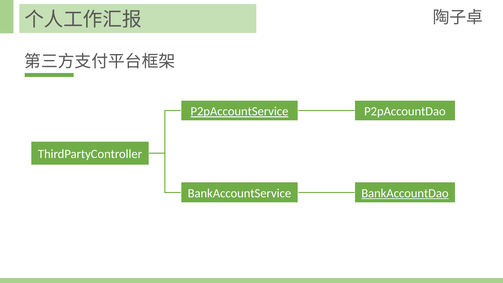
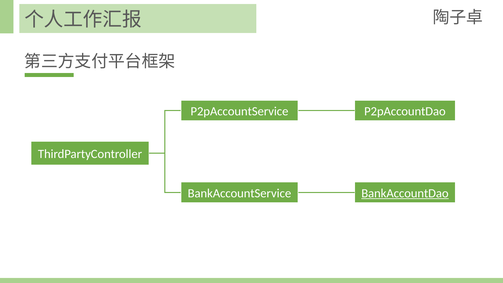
P2pAccountService underline: present -> none (239, 111)
